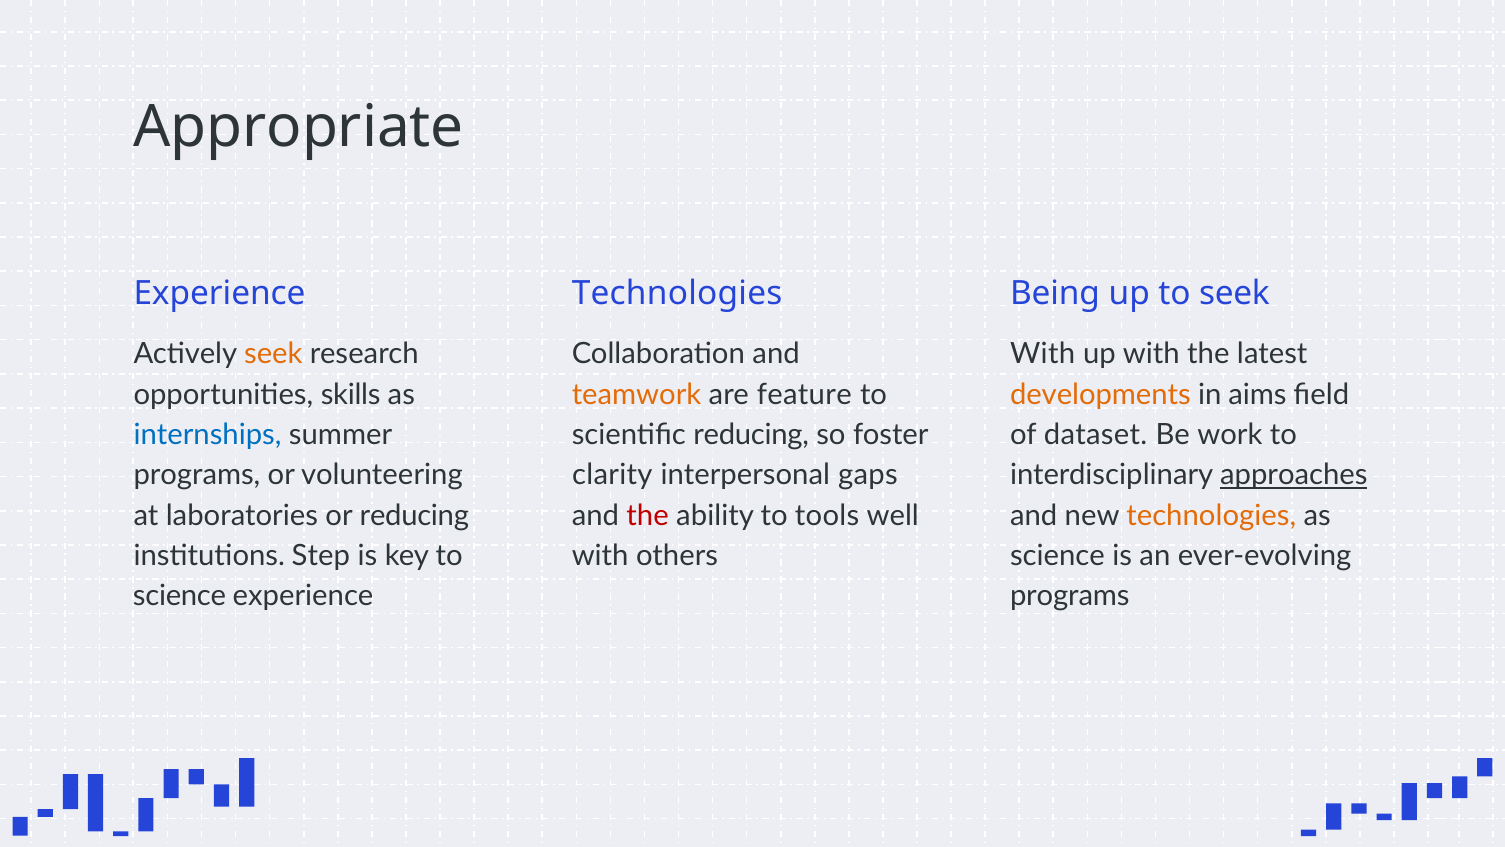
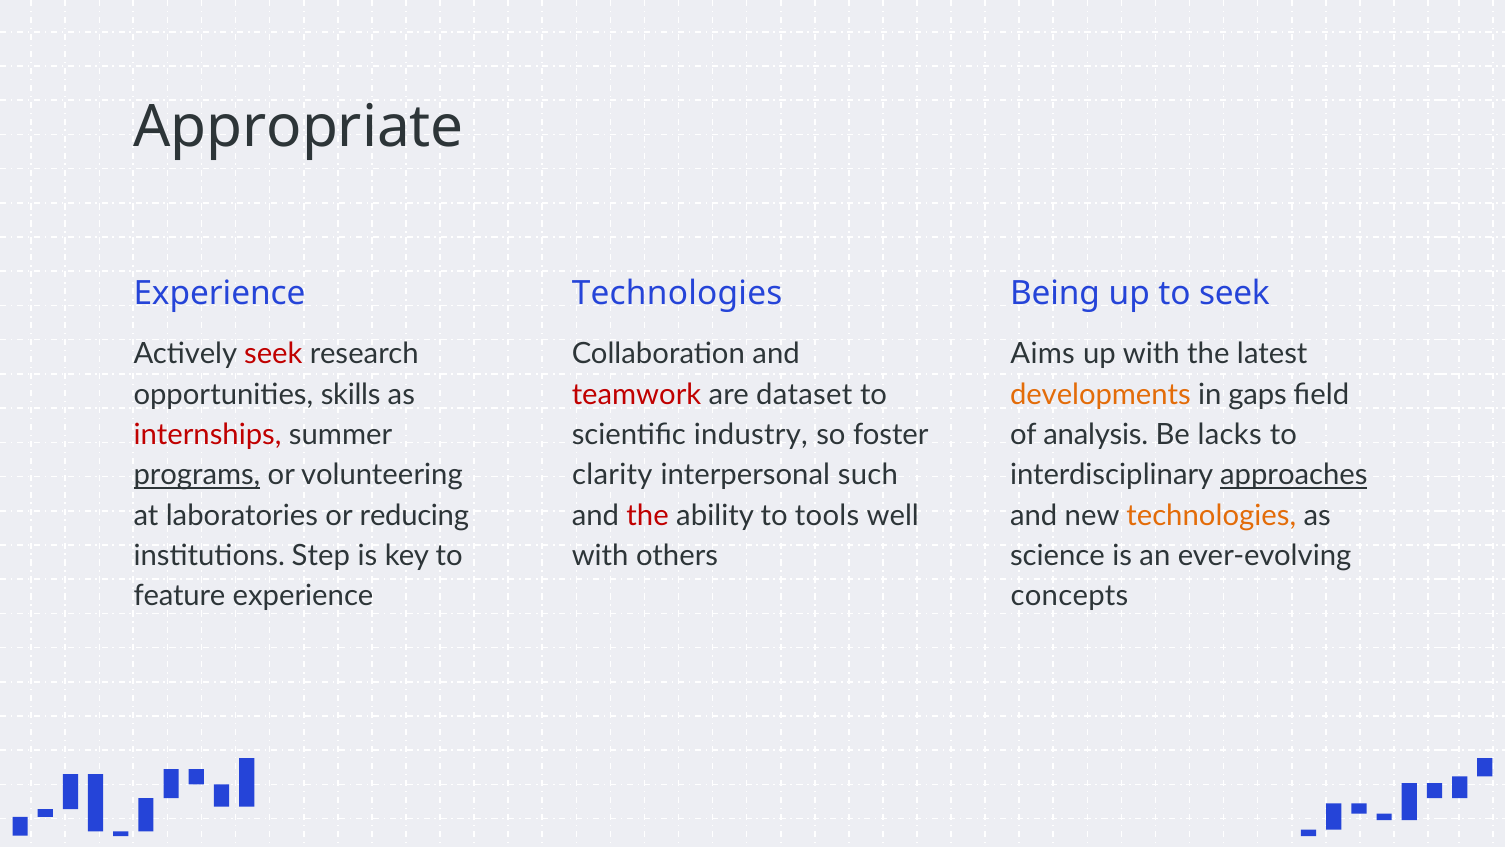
seek colour: orange -> red (273, 354)
With: With -> Aims (1043, 354)
teamwork colour: orange -> red (637, 394)
feature: feature -> dataset (804, 394)
aims: aims -> gaps (1258, 394)
internships colour: blue -> red (208, 435)
scientific reducing: reducing -> industry (751, 435)
dataset: dataset -> analysis (1096, 435)
work: work -> lacks (1230, 435)
programs underline: none -> present (197, 475)
gaps: gaps -> such (868, 475)
science: science -> feature (179, 596)
programs: programs -> concepts (1069, 596)
